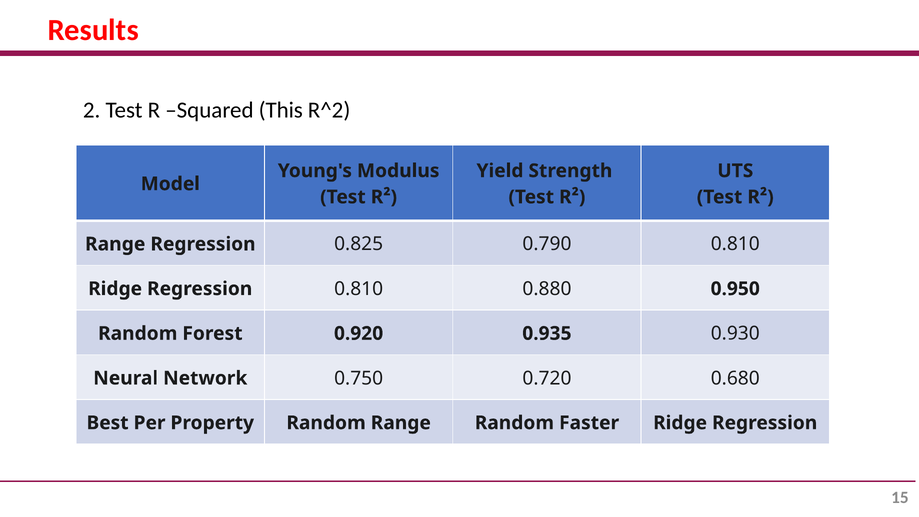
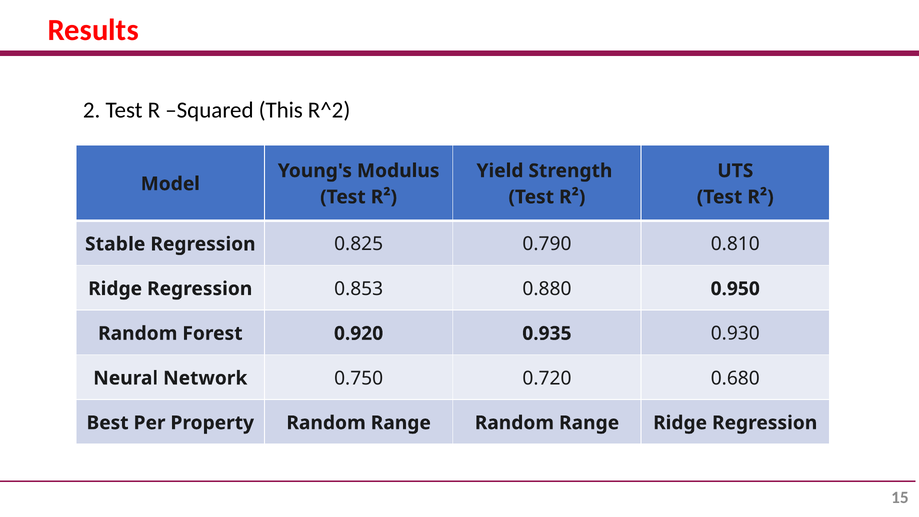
Range: Range -> Stable (115, 244)
Regression 0.810: 0.810 -> 0.853 (359, 289)
Faster: Faster -> Range (589, 423)
